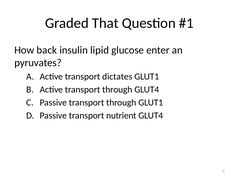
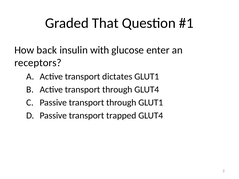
lipid: lipid -> with (100, 50)
pyruvates: pyruvates -> receptors (38, 63)
nutrient: nutrient -> trapped (121, 116)
